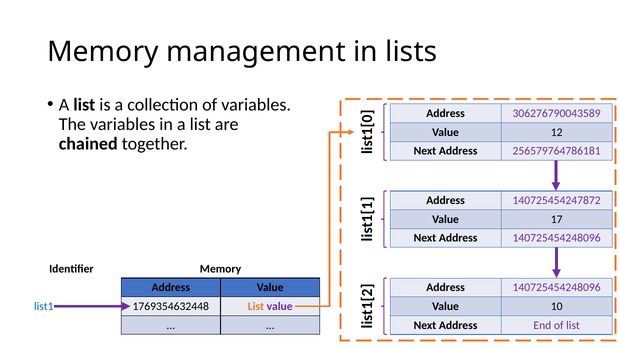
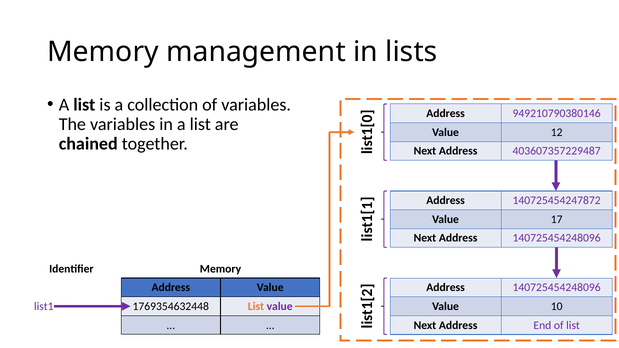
306276790043589: 306276790043589 -> 949210790380146 (557, 114)
256579764786181: 256579764786181 -> 403607357229487 (557, 151)
list1 colour: blue -> purple (44, 307)
